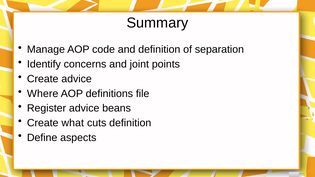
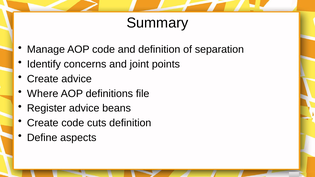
Create what: what -> code (73, 123)
